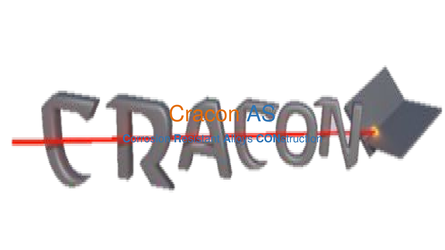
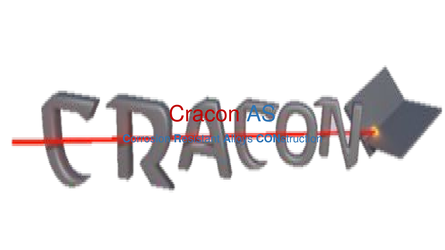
Cracon colour: orange -> red (205, 114)
